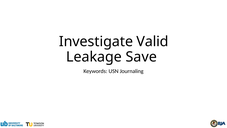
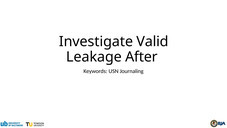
Save: Save -> After (141, 57)
